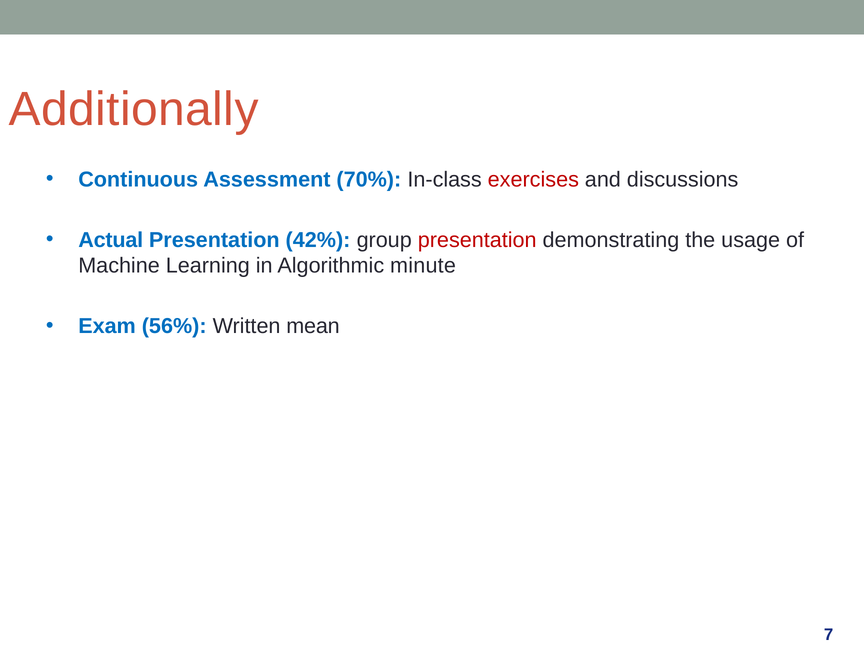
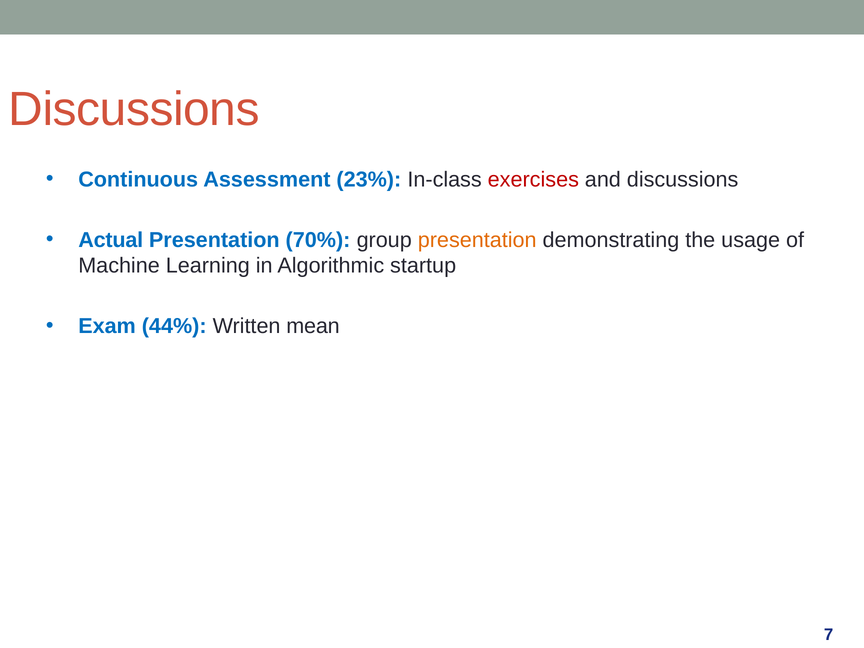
Additionally: Additionally -> Discussions (134, 109)
70%: 70% -> 23% (369, 179)
42%: 42% -> 70% (318, 240)
presentation colour: red -> orange (477, 240)
minute: minute -> startup (423, 266)
56%: 56% -> 44% (174, 326)
